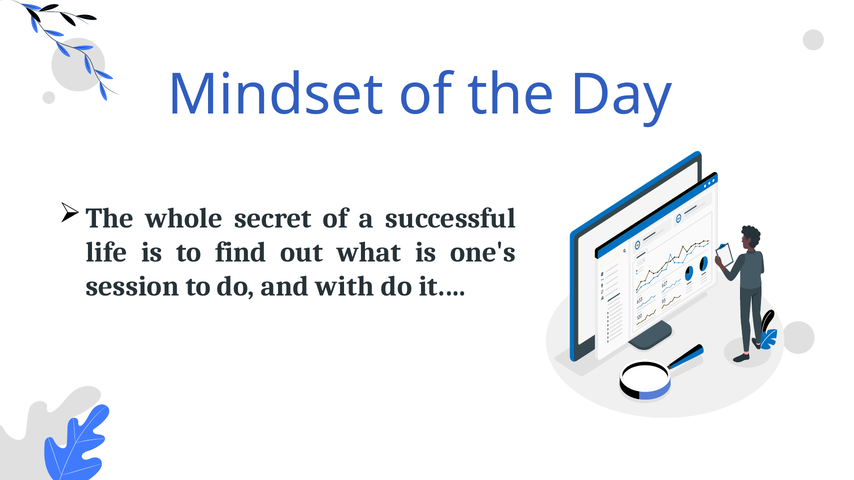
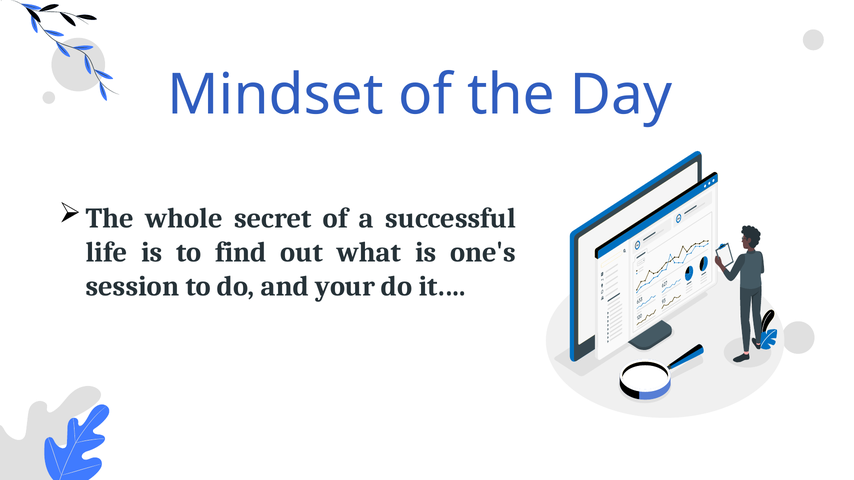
with: with -> your (345, 287)
